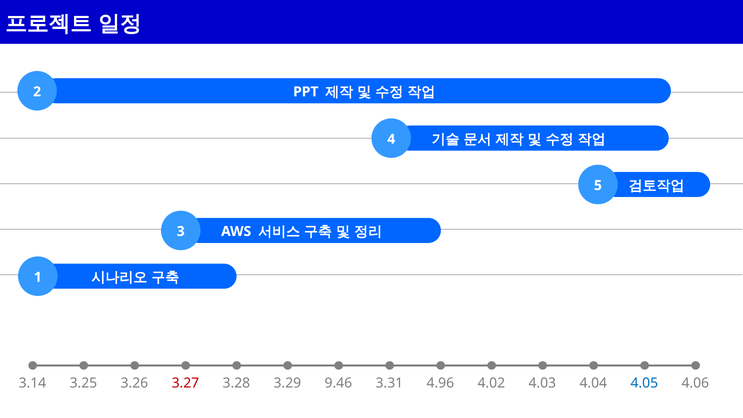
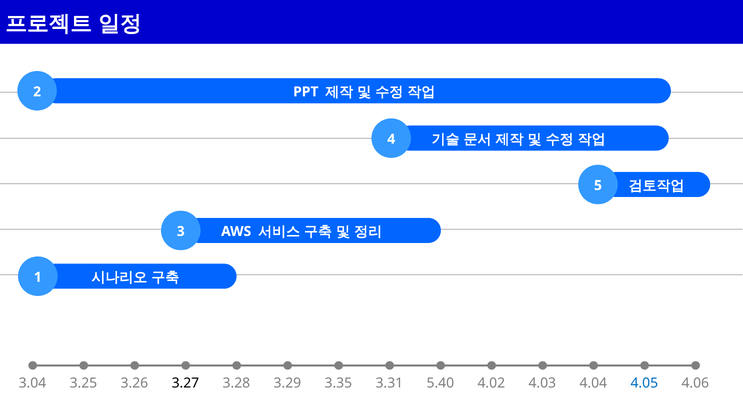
3.14: 3.14 -> 3.04 (32, 383)
3.27 colour: red -> black (185, 383)
9.46: 9.46 -> 3.35 (338, 383)
4.96: 4.96 -> 5.40 (440, 383)
